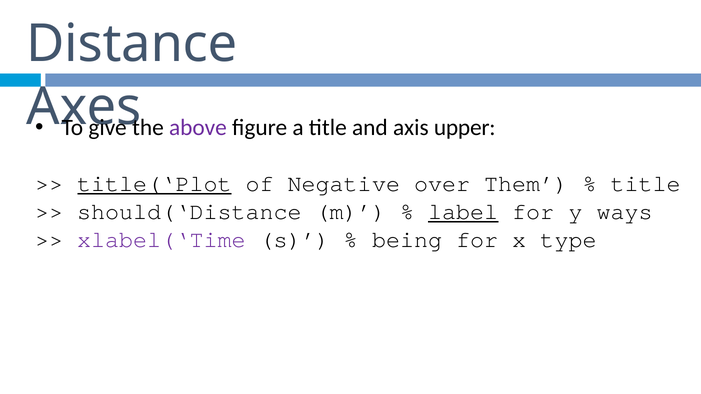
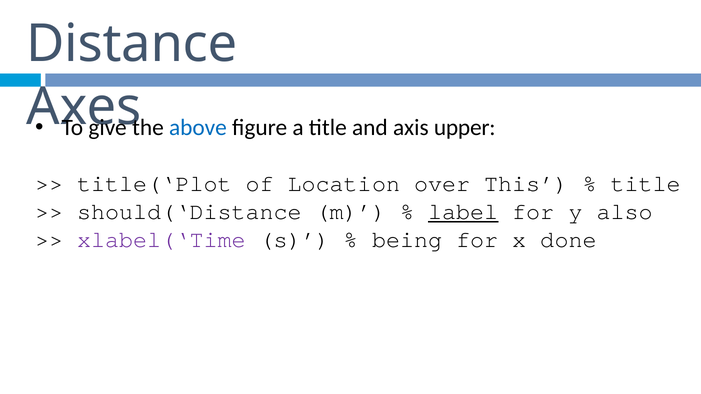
above colour: purple -> blue (198, 128)
title(‘Plot underline: present -> none (154, 184)
Negative: Negative -> Location (344, 184)
Them: Them -> This (526, 184)
ways: ways -> also (625, 212)
type: type -> done (569, 240)
